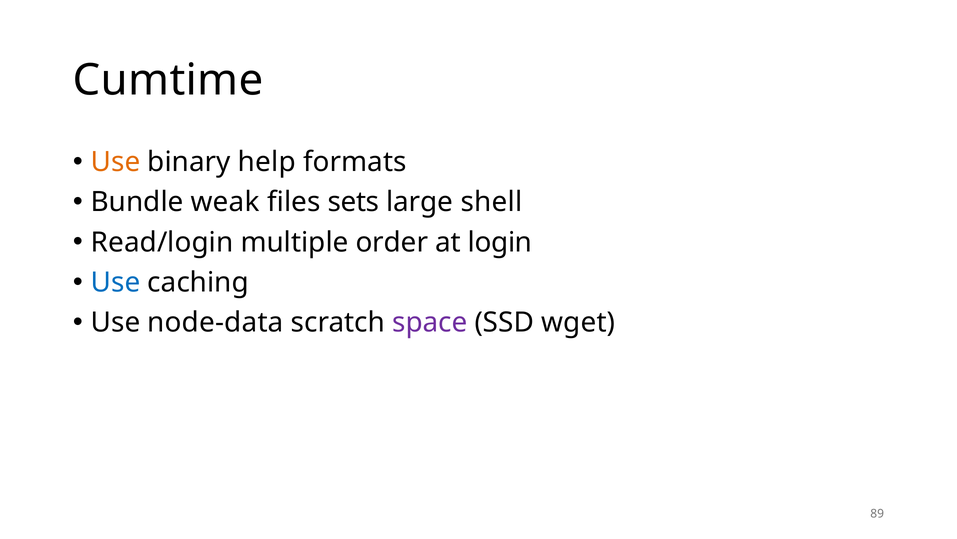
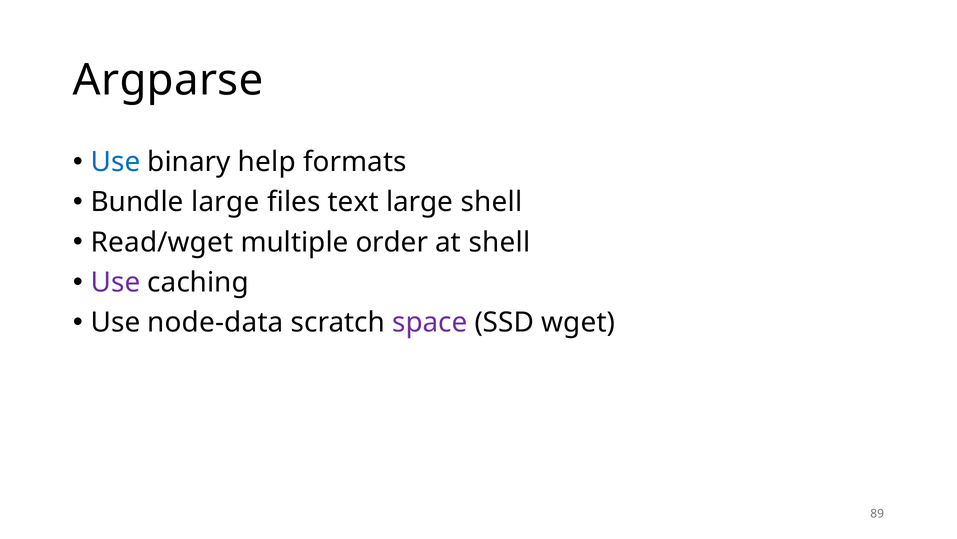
Cumtime: Cumtime -> Argparse (168, 80)
Use colour: orange -> blue (116, 162)
Bundle weak: weak -> large (225, 202)
sets: sets -> text (353, 202)
Read/login: Read/login -> Read/wget (162, 242)
at login: login -> shell (500, 242)
Use colour: blue -> purple (116, 282)
